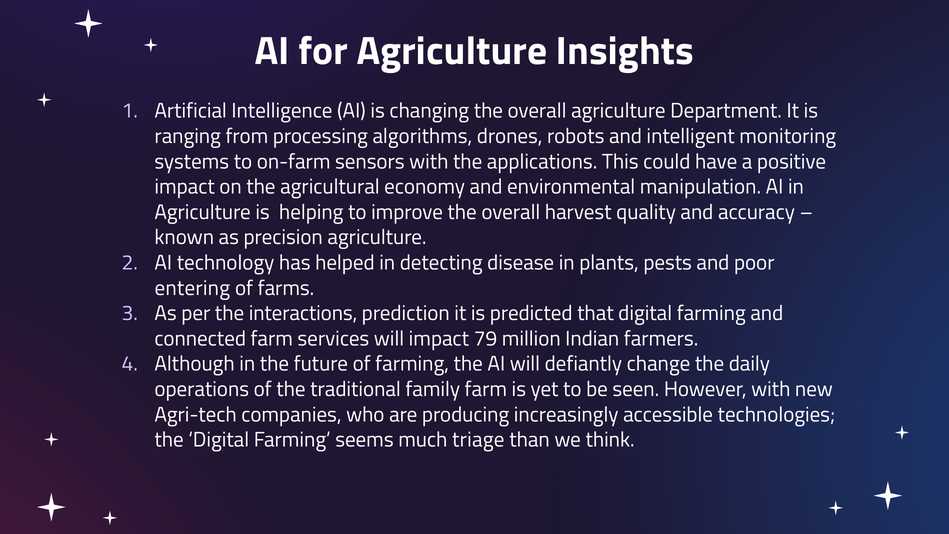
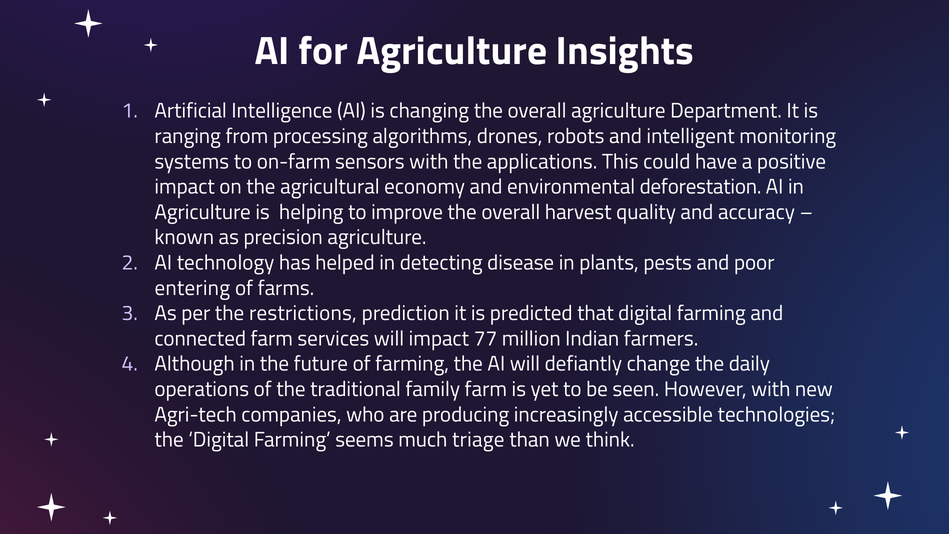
manipulation: manipulation -> deforestation (701, 187)
interactions: interactions -> restrictions (303, 313)
79: 79 -> 77 (485, 339)
